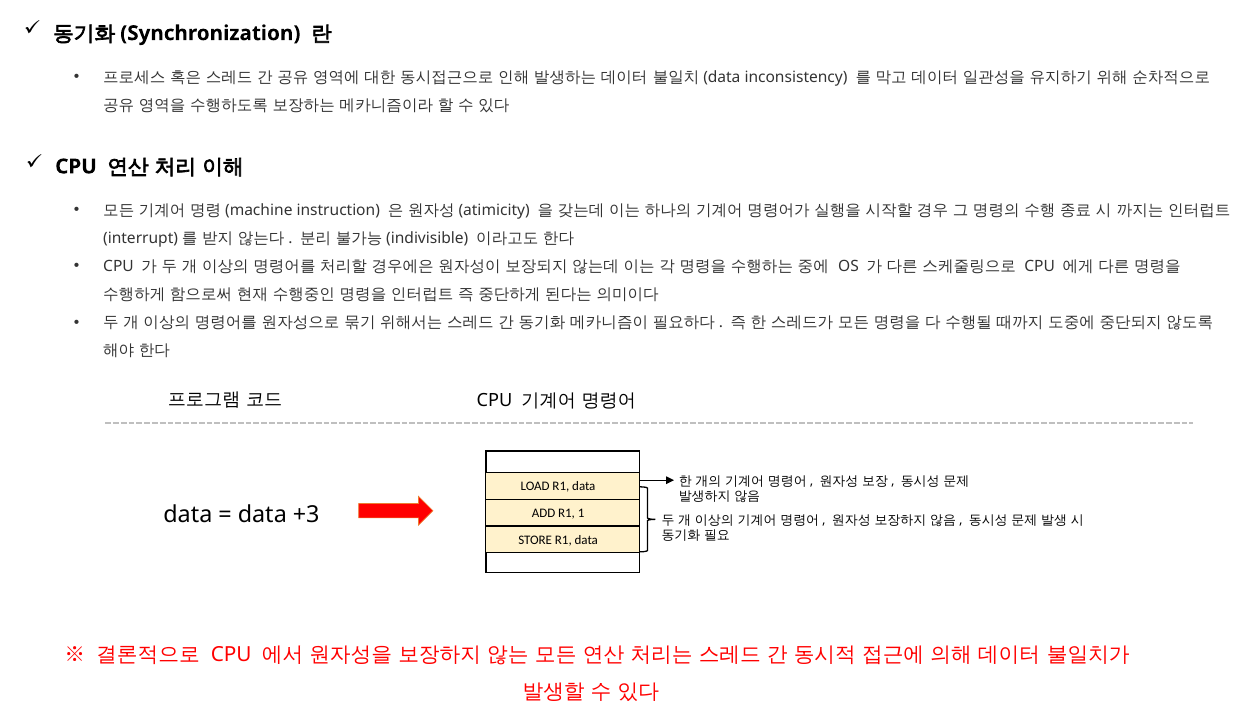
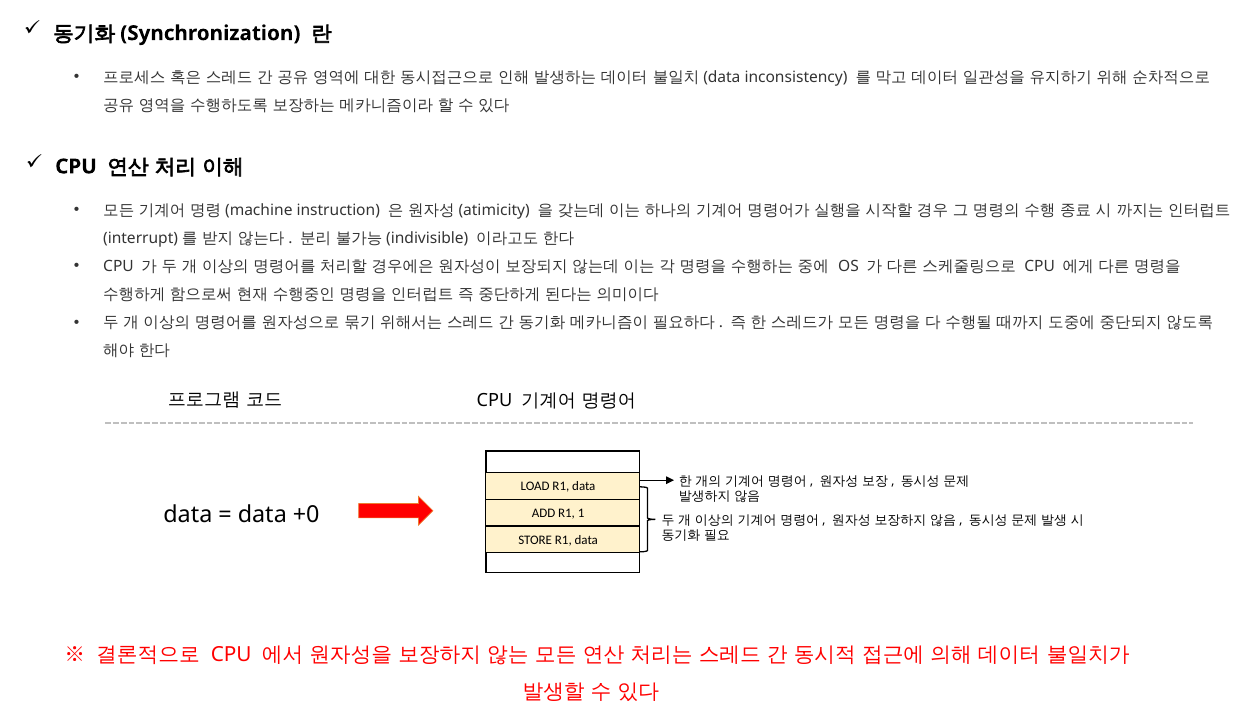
+3: +3 -> +0 (306, 514)
